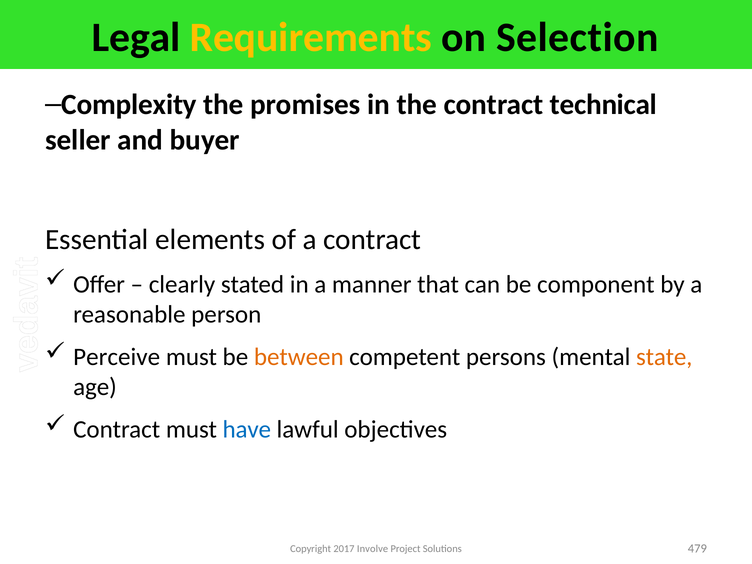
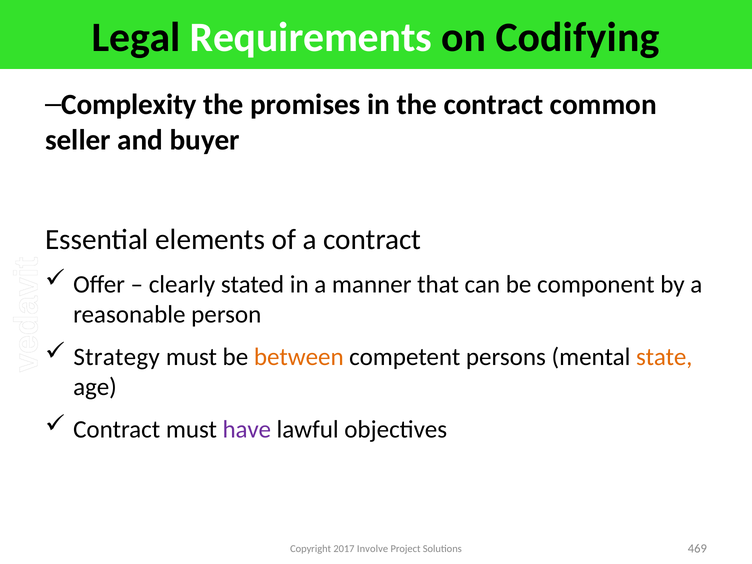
Requirements colour: yellow -> white (311, 37)
Selection: Selection -> Codifying (577, 37)
technical: technical -> common (603, 105)
Perceive: Perceive -> Strategy (117, 357)
have colour: blue -> purple (247, 430)
479: 479 -> 469 (697, 549)
